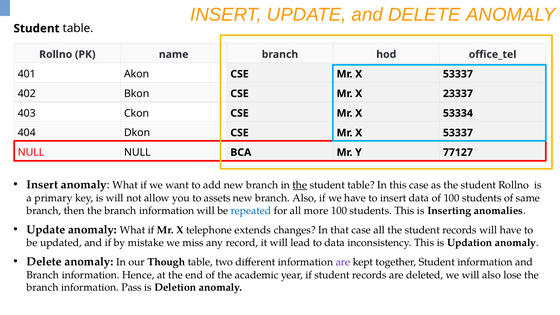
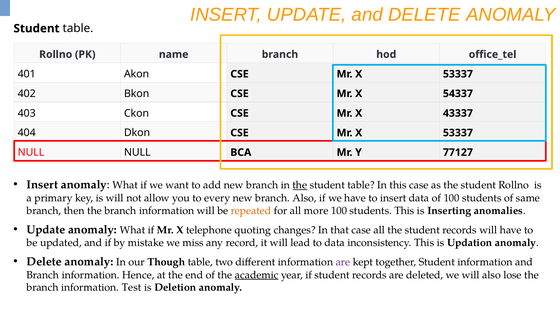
23337: 23337 -> 54337 (458, 94)
53334: 53334 -> 43337 (458, 113)
assets: assets -> every (217, 198)
repeated colour: blue -> orange (251, 211)
extends: extends -> quoting (253, 230)
academic underline: none -> present (257, 275)
Pass: Pass -> Test (132, 288)
